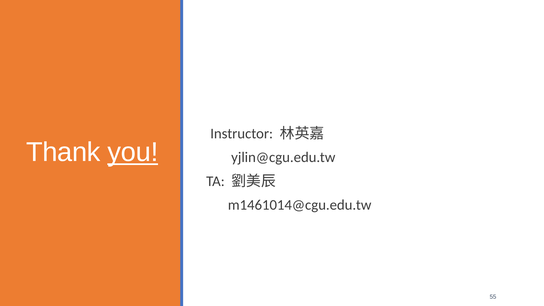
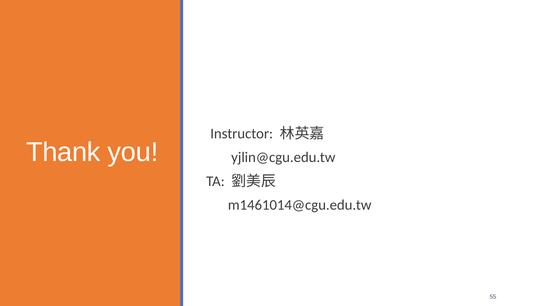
you underline: present -> none (133, 152)
